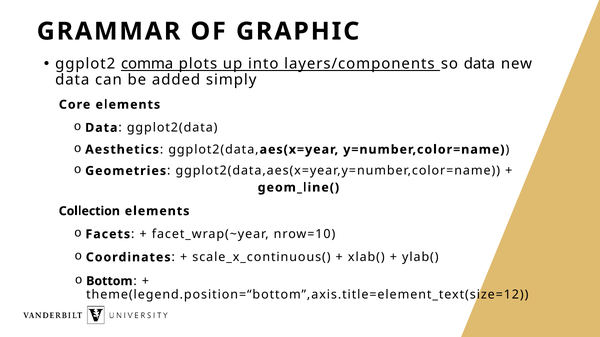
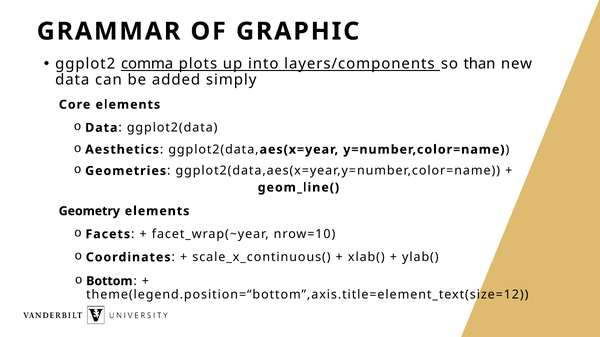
so data: data -> than (479, 64)
Collection: Collection -> Geometry (89, 211)
